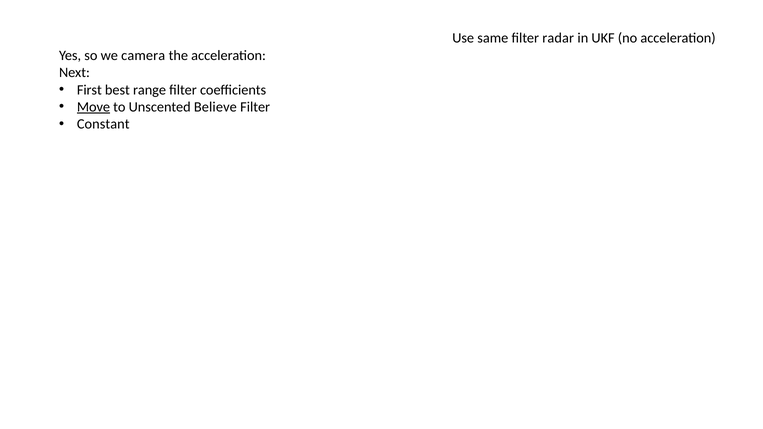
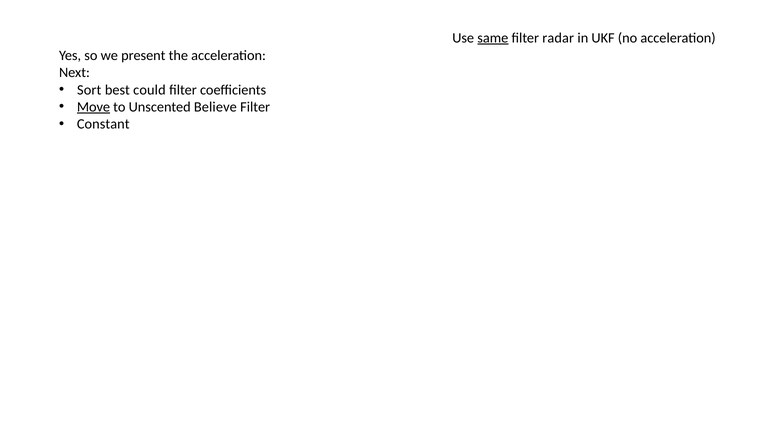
same underline: none -> present (493, 38)
camera: camera -> present (143, 56)
First: First -> Sort (89, 90)
range: range -> could (149, 90)
